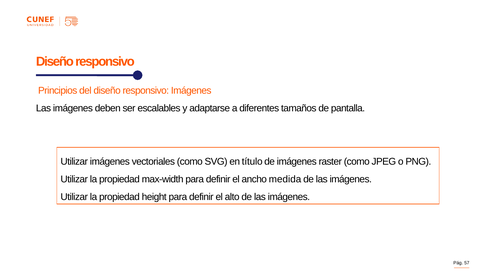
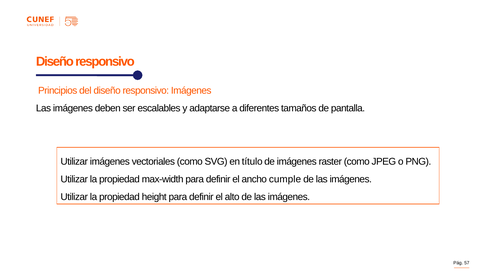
medida: medida -> cumple (285, 179)
